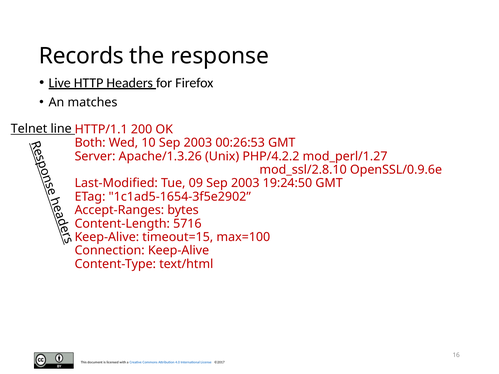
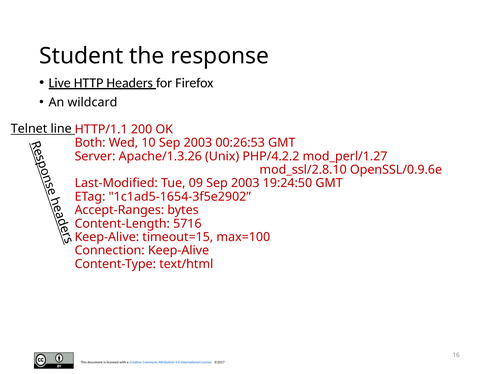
Records: Records -> Student (81, 56)
matches: matches -> wildcard (92, 102)
